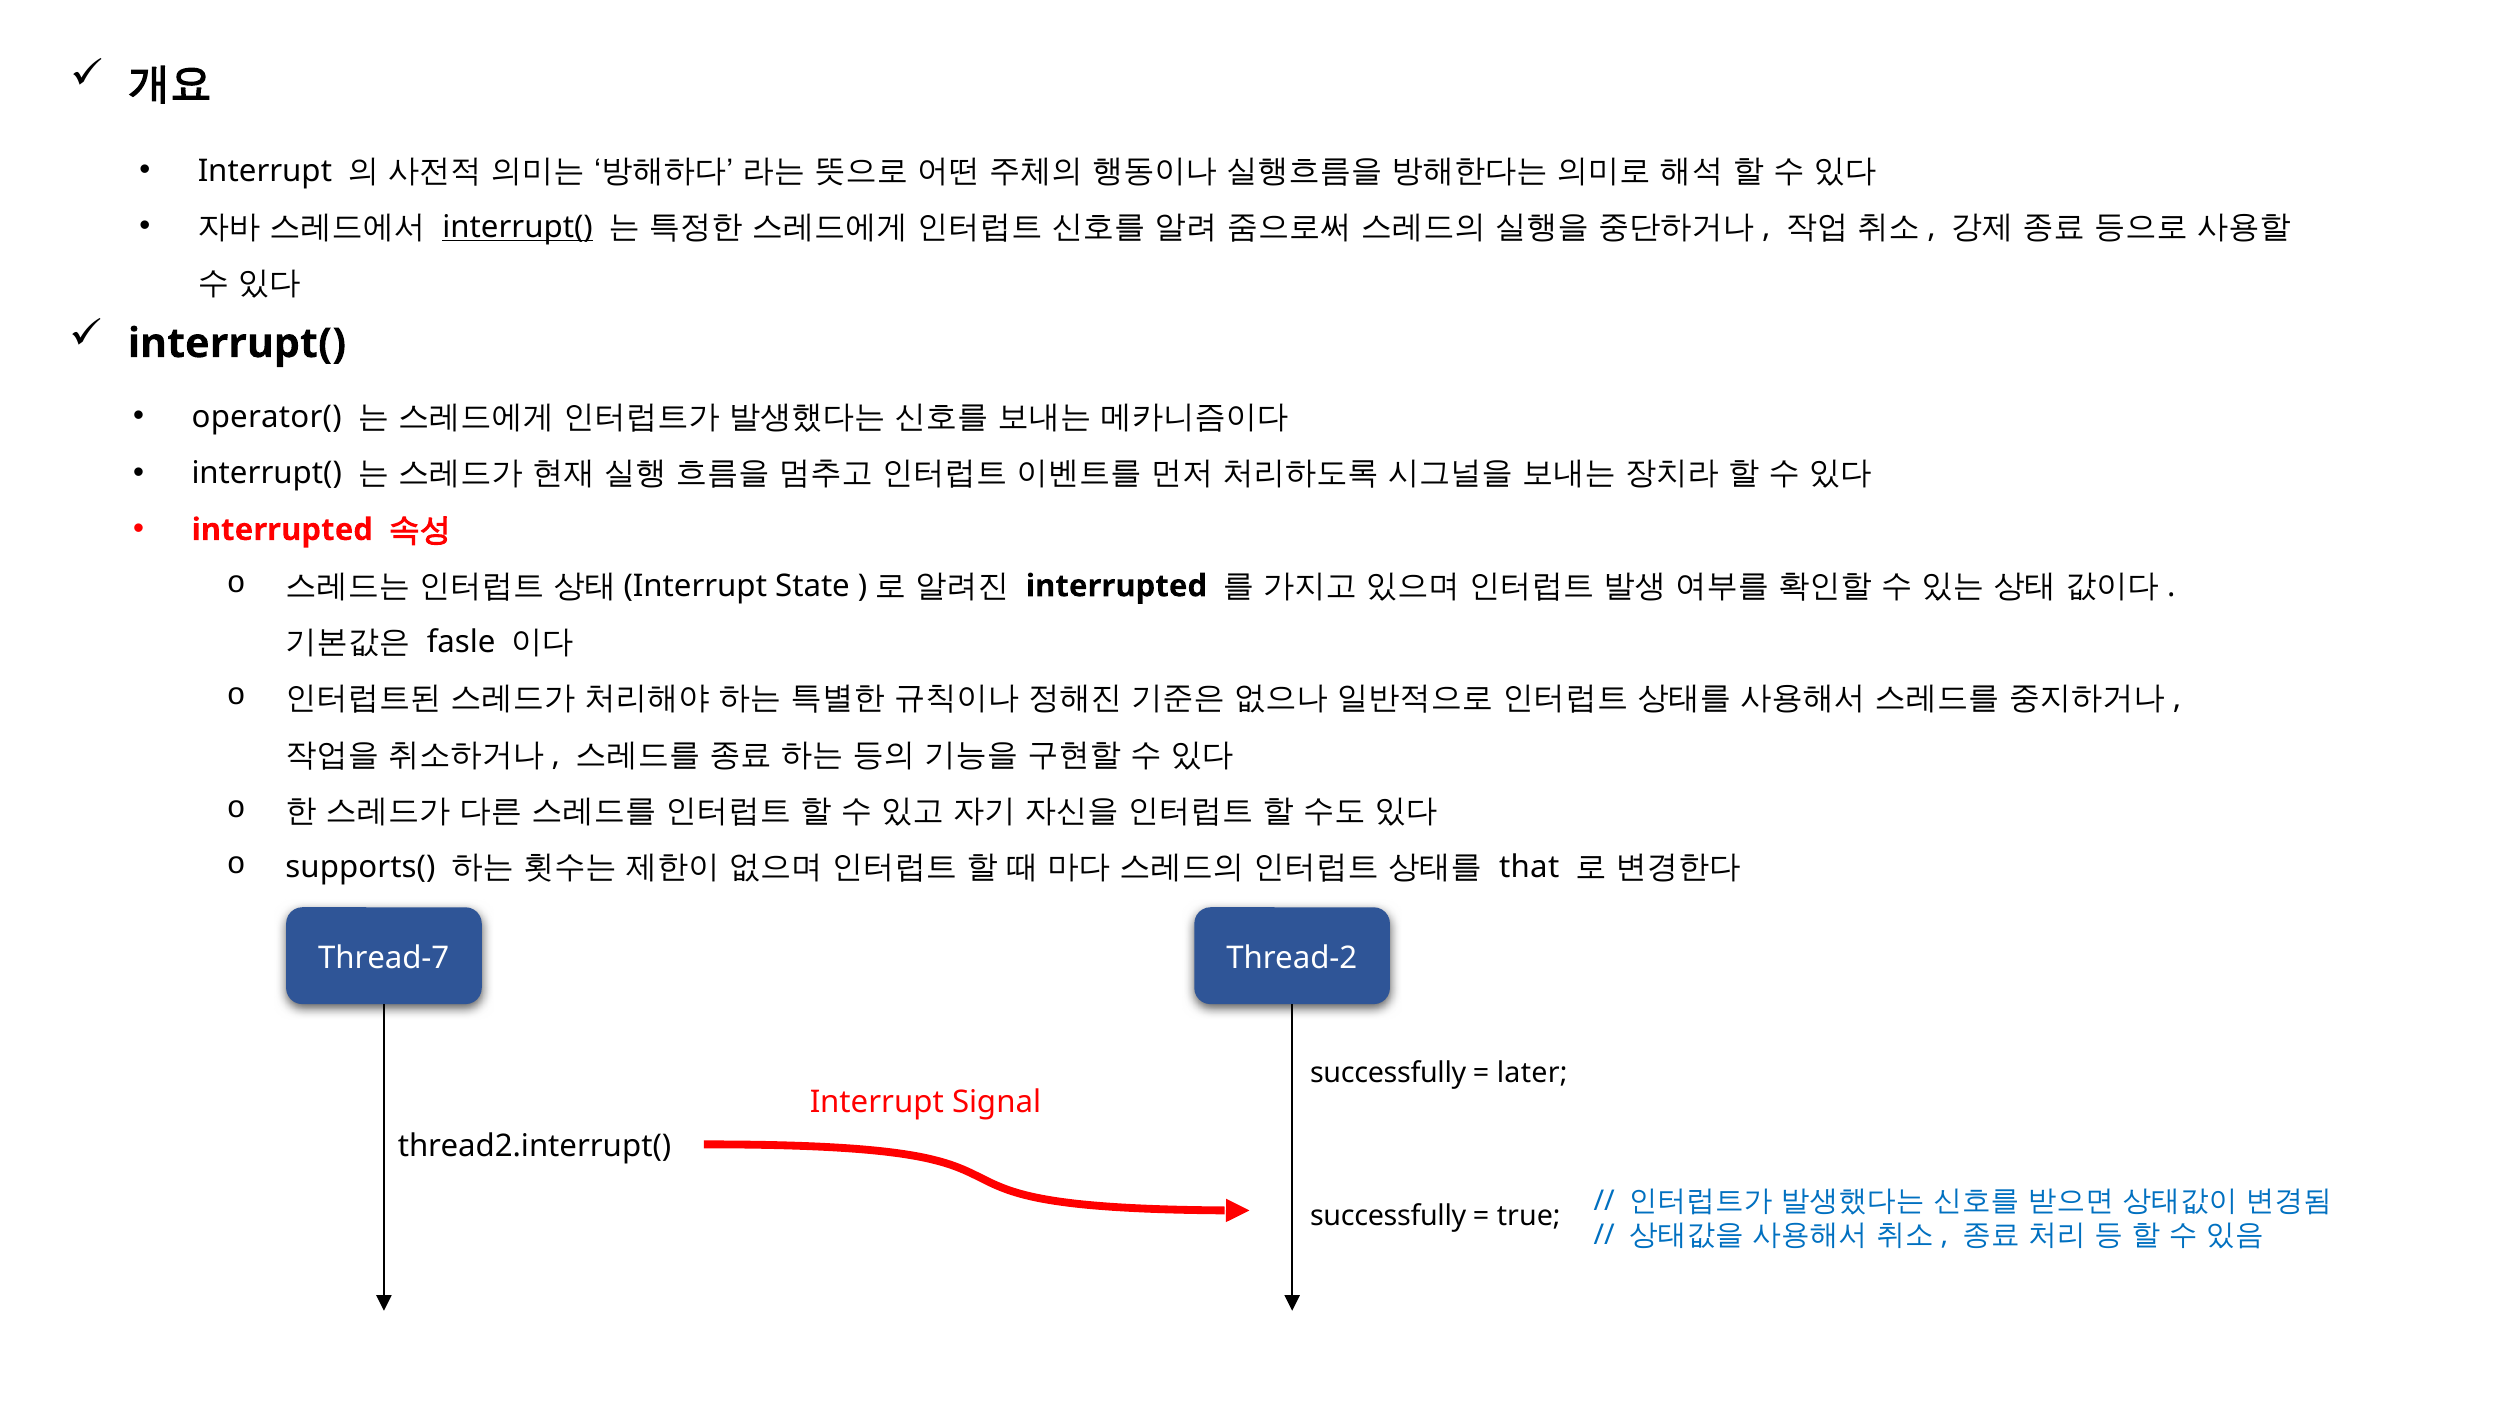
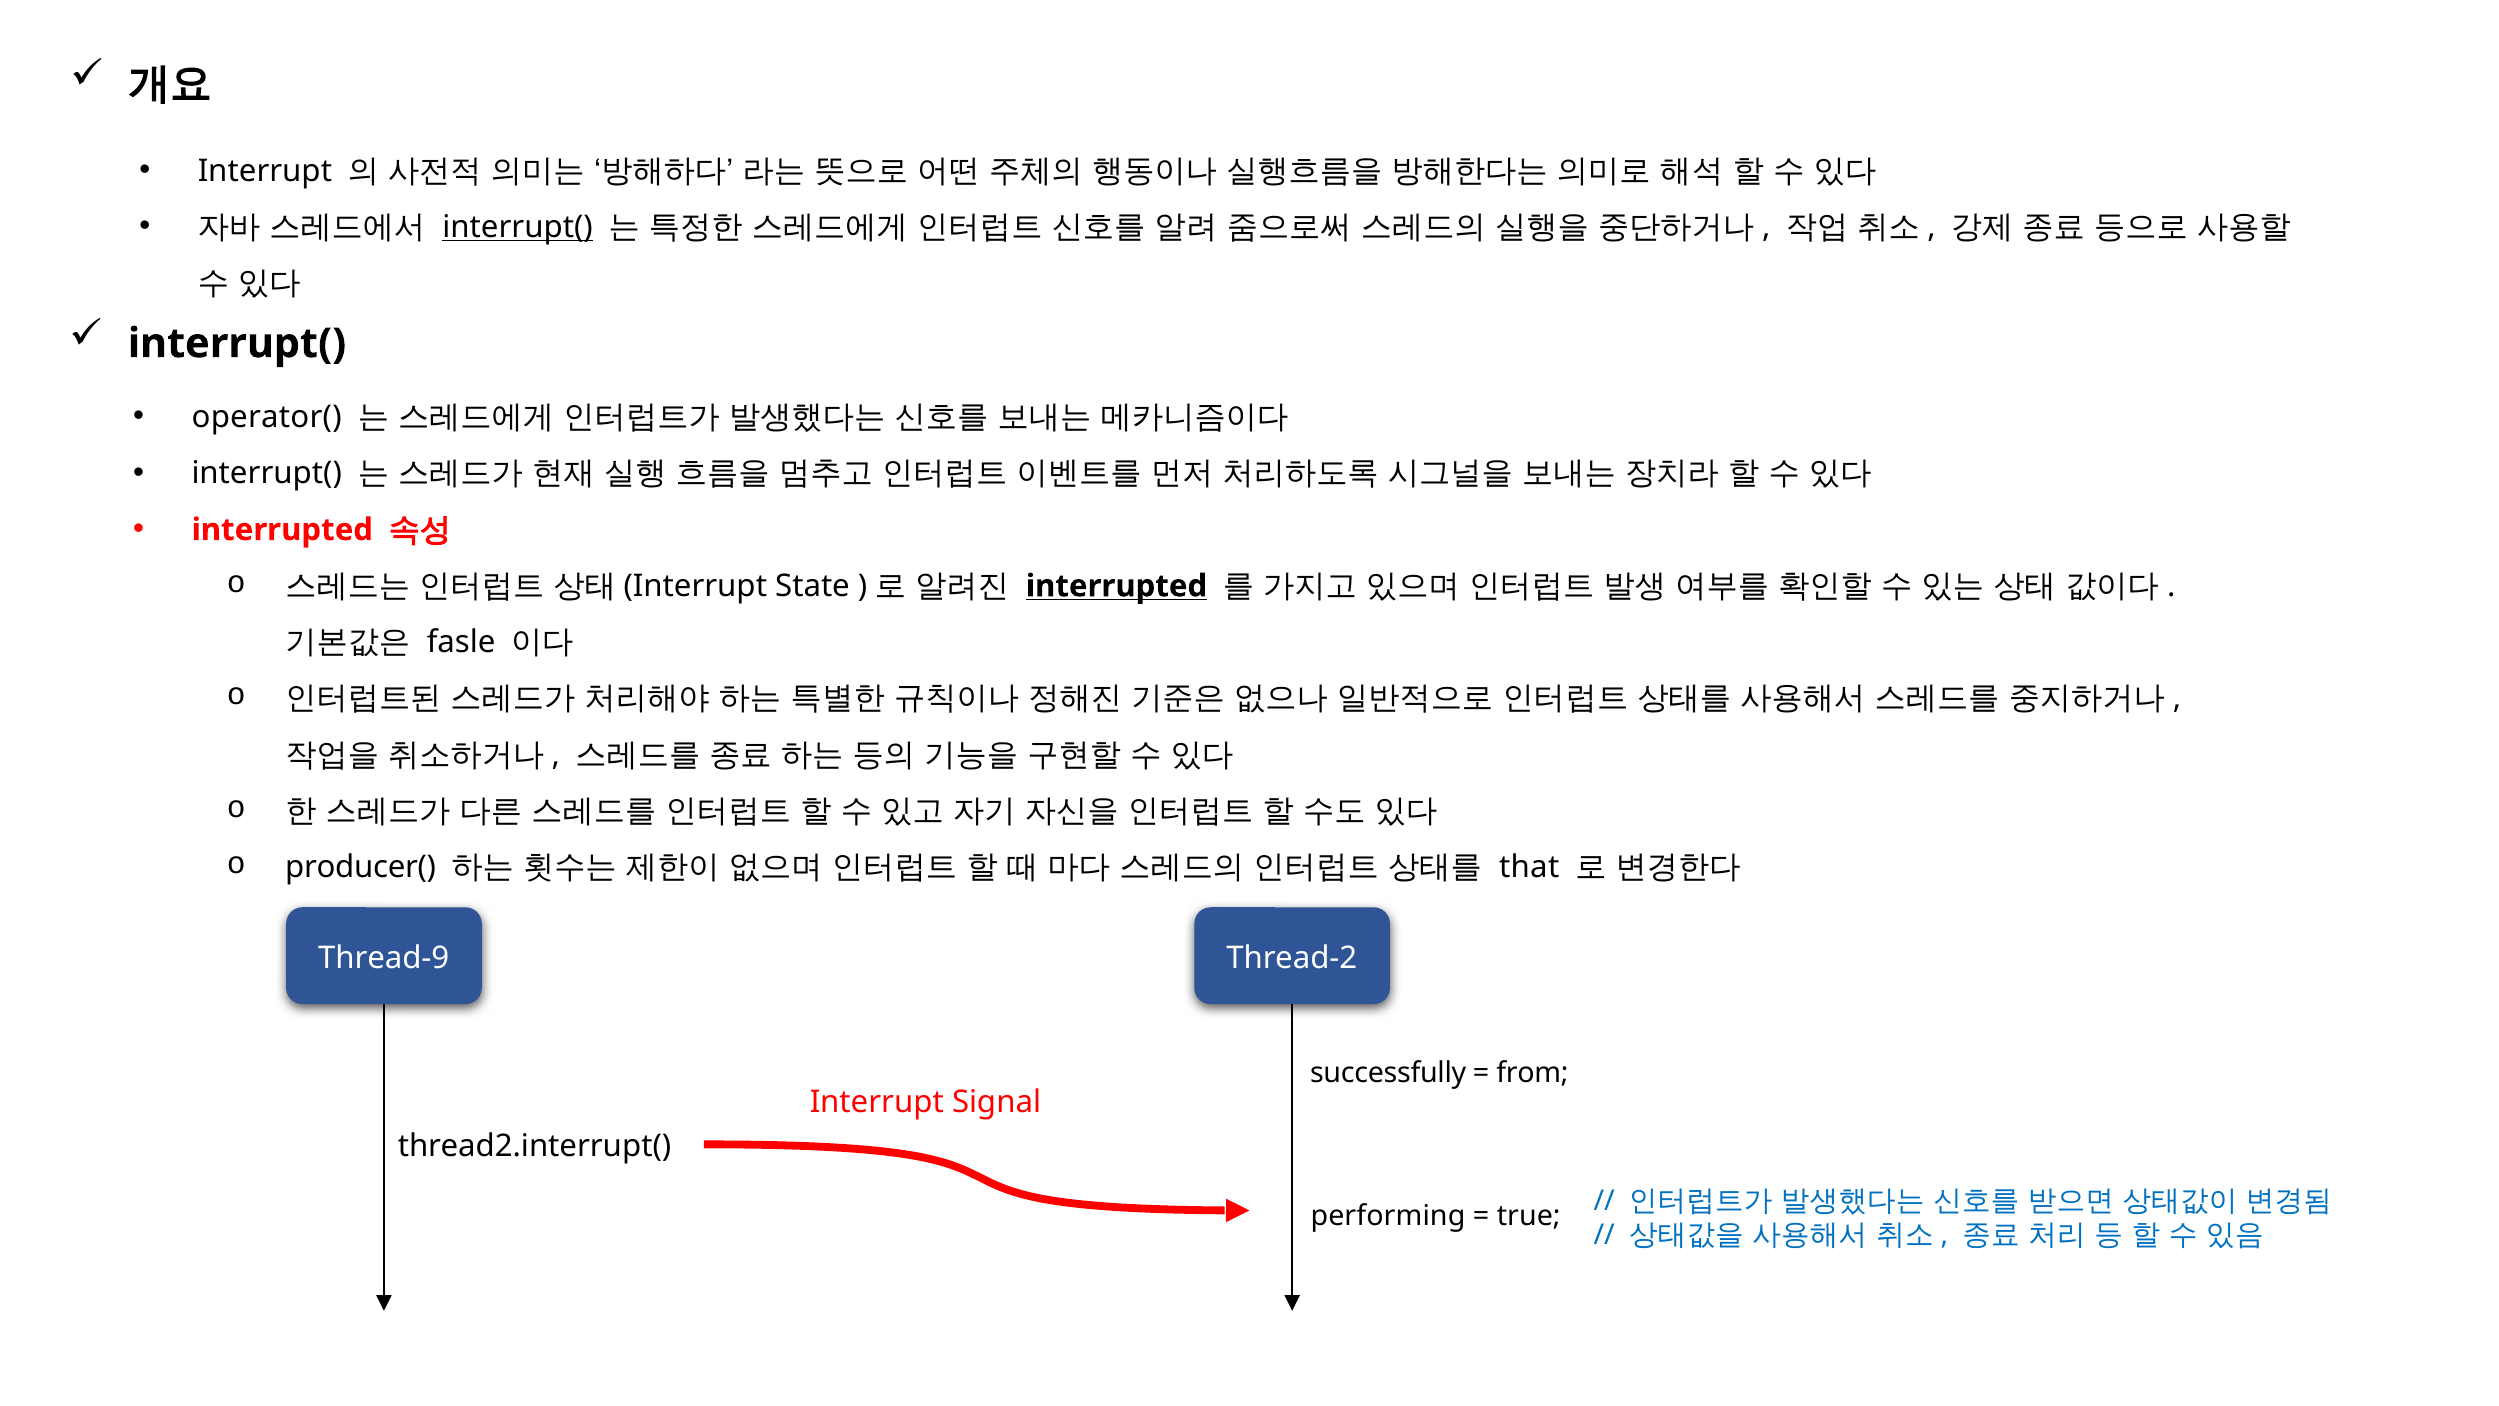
interrupted underline: none -> present (1116, 586)
supports(: supports( -> producer( (361, 867)
Thread-7: Thread-7 -> Thread-9 (384, 958)
later: later -> from (1532, 1073)
successfully: successfully -> performing (1388, 1216)
